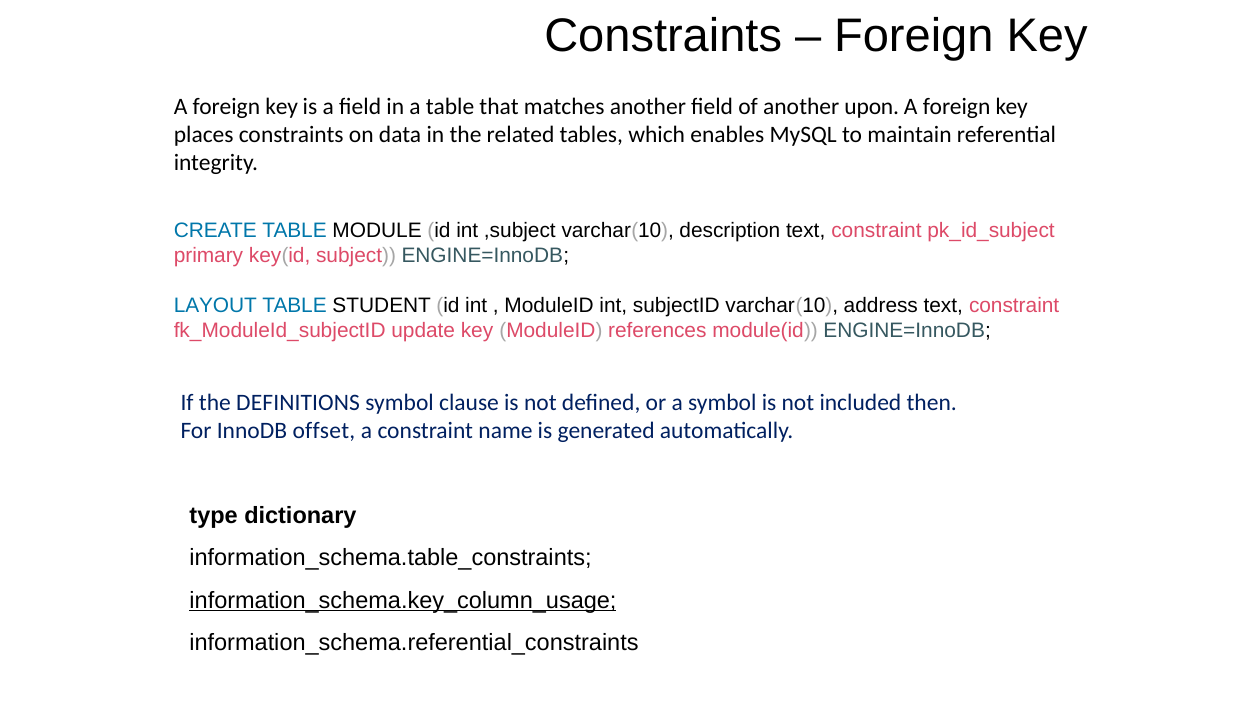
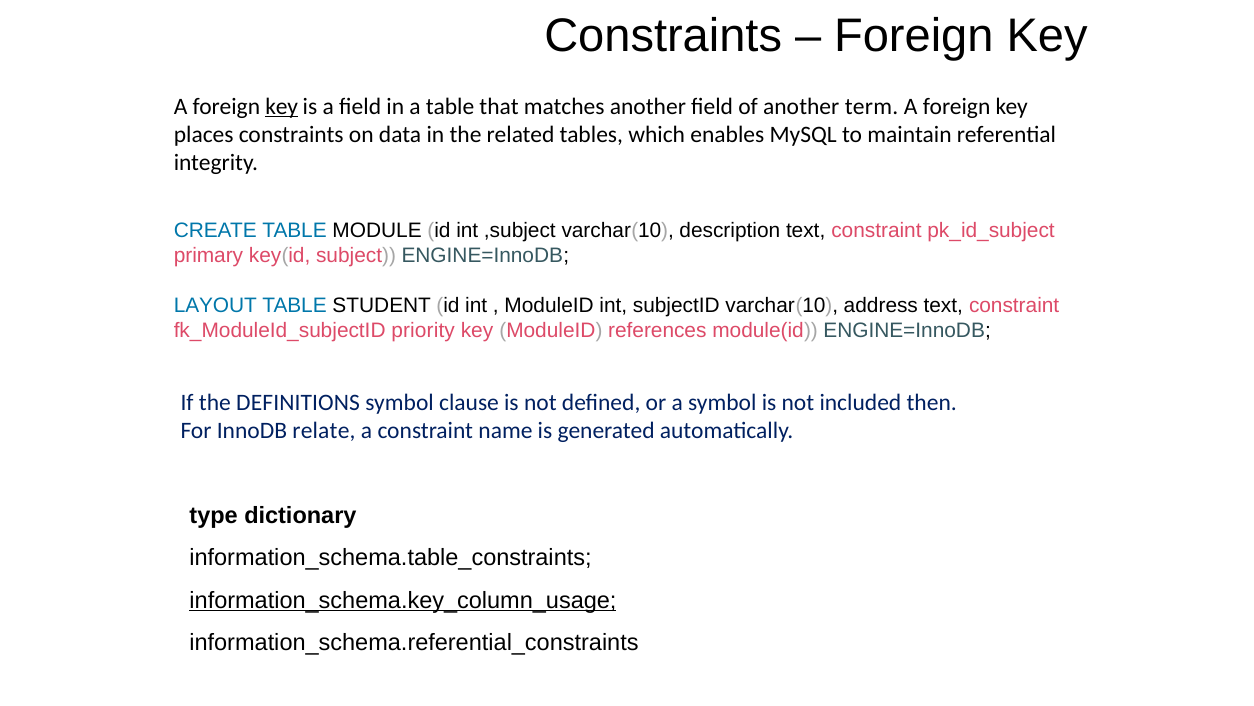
key underline: none -> present (282, 107)
upon: upon -> term (872, 107)
update: update -> priority (423, 330)
offset: offset -> relate (324, 431)
